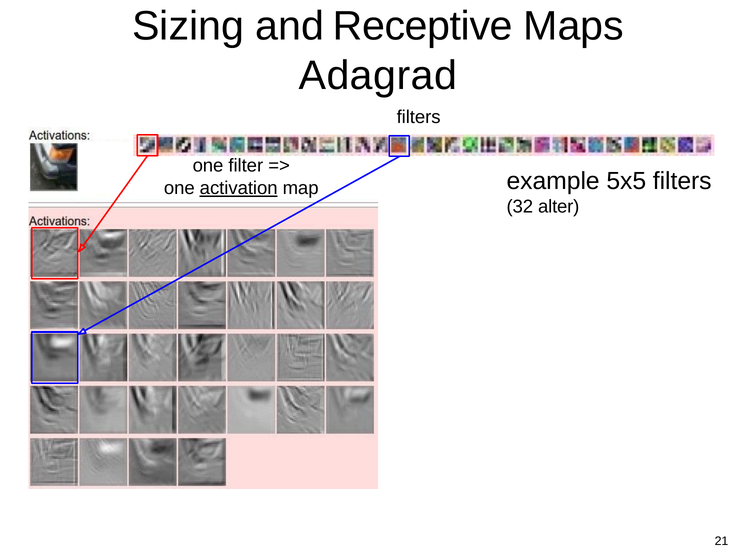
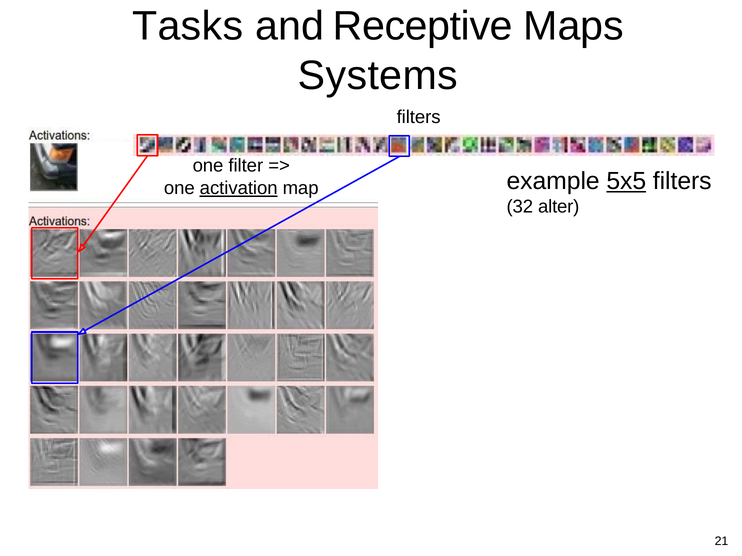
Sizing: Sizing -> Tasks (188, 26)
Adagrad: Adagrad -> Systems (378, 76)
5x5 underline: none -> present (626, 181)
